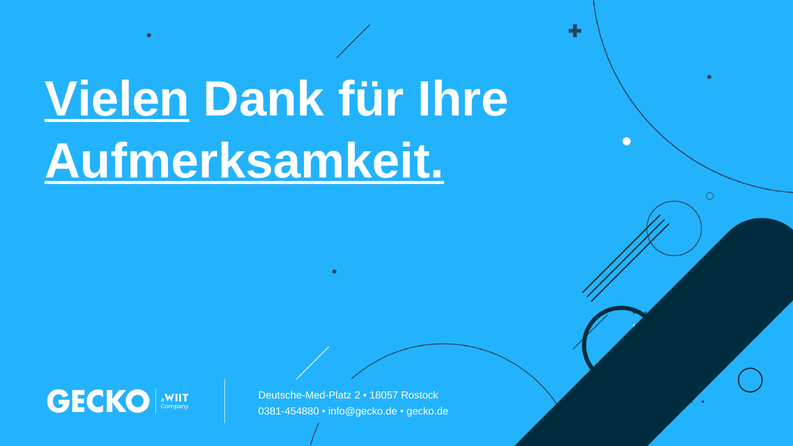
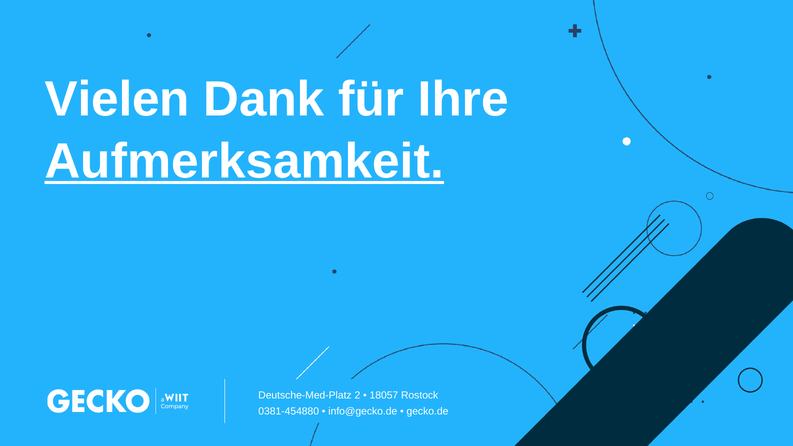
Vielen underline: present -> none (117, 99)
